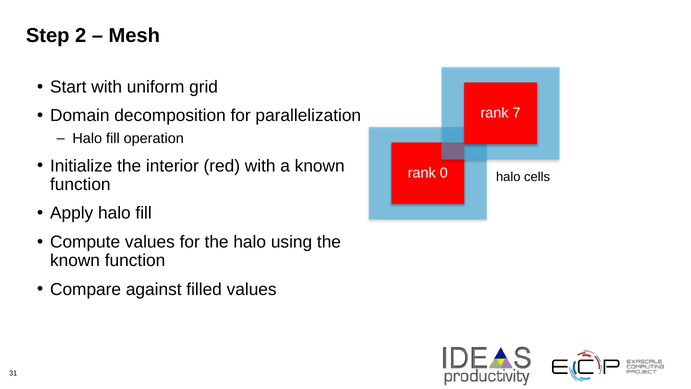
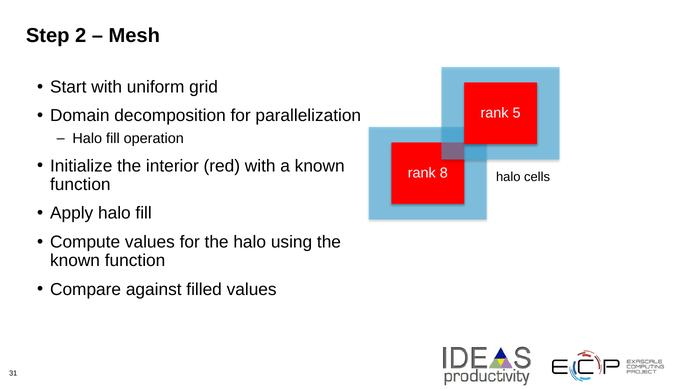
7: 7 -> 5 (517, 113)
0: 0 -> 8 (444, 173)
